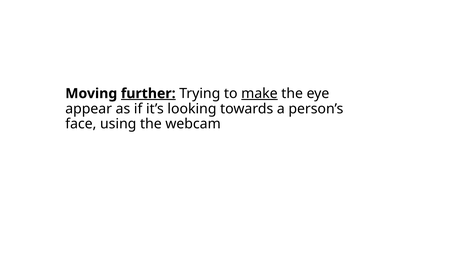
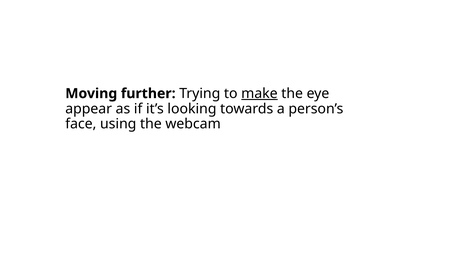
further underline: present -> none (148, 94)
